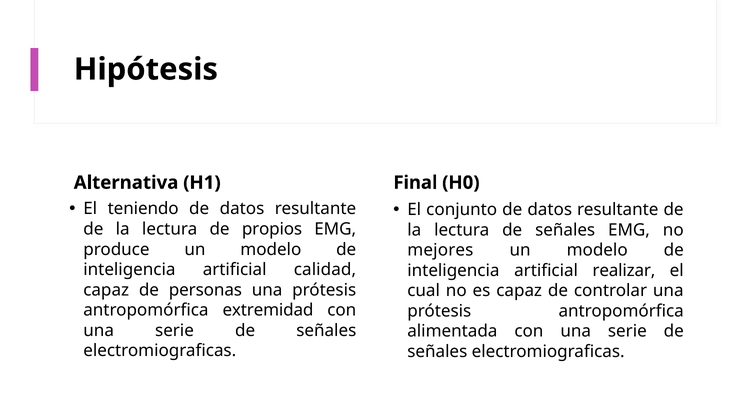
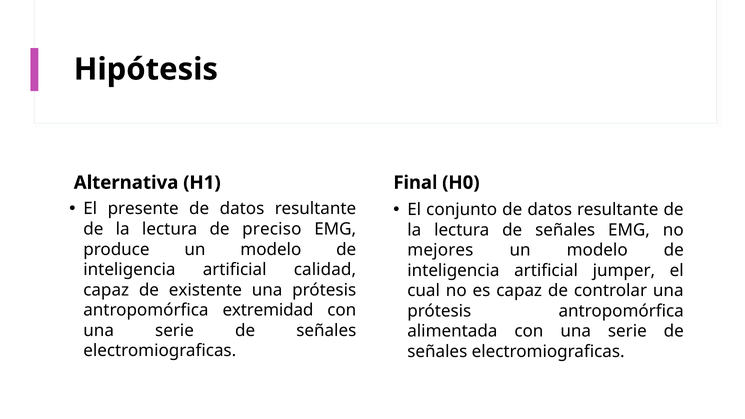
teniendo: teniendo -> presente (143, 209)
propios: propios -> preciso (272, 229)
realizar: realizar -> jumper (624, 271)
personas: personas -> existente (205, 290)
